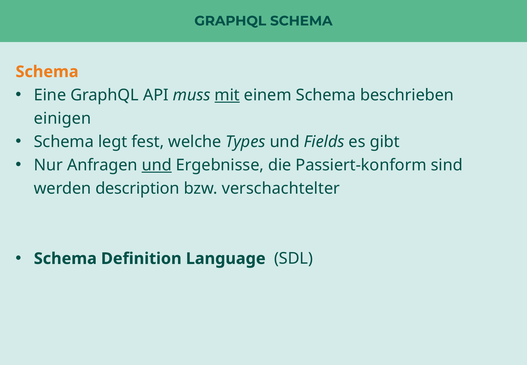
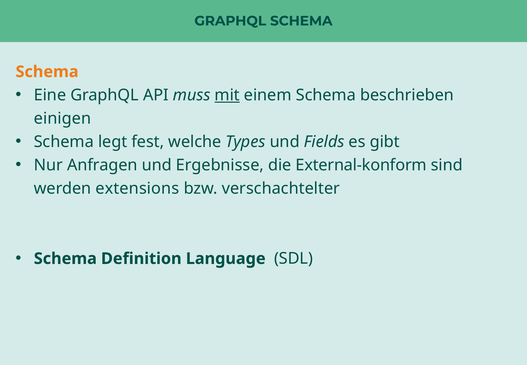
und underline: present -> none (157, 165)
Passiert-konform: Passiert-konform -> External-konform (361, 165)
description: description -> extensions (137, 188)
